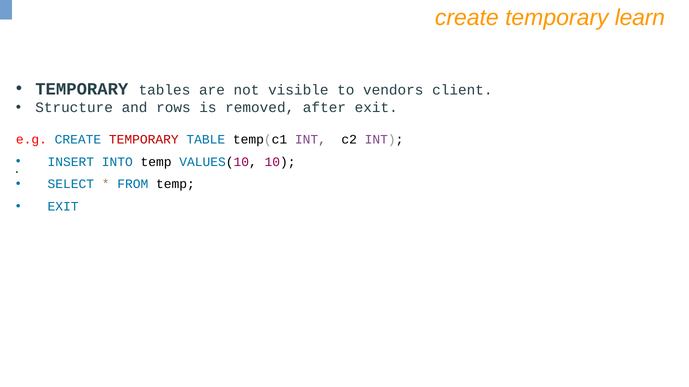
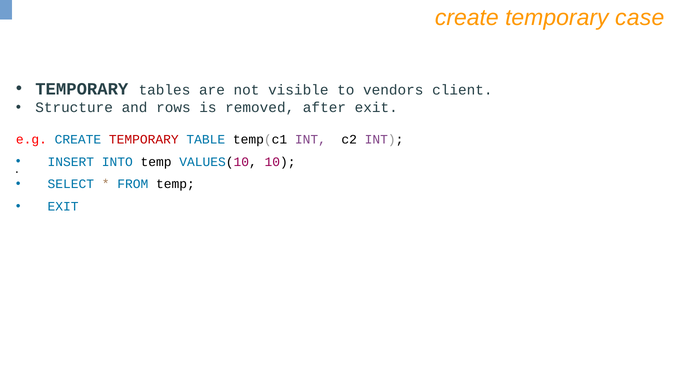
learn: learn -> case (640, 18)
